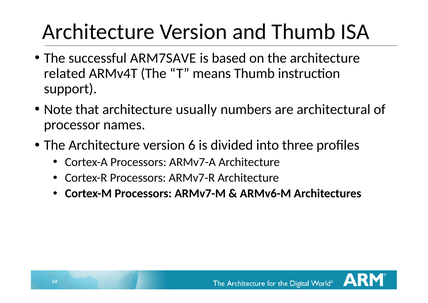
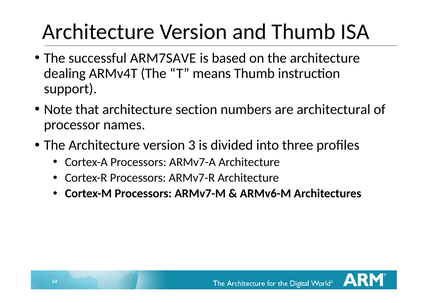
related: related -> dealing (65, 73)
usually: usually -> section (196, 109)
6: 6 -> 3 (192, 145)
